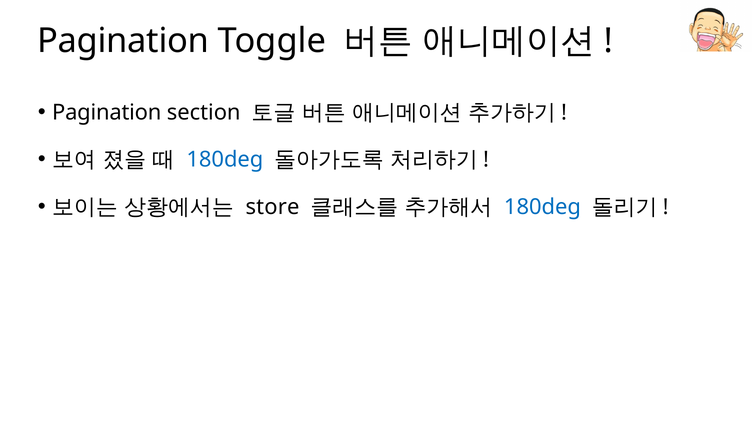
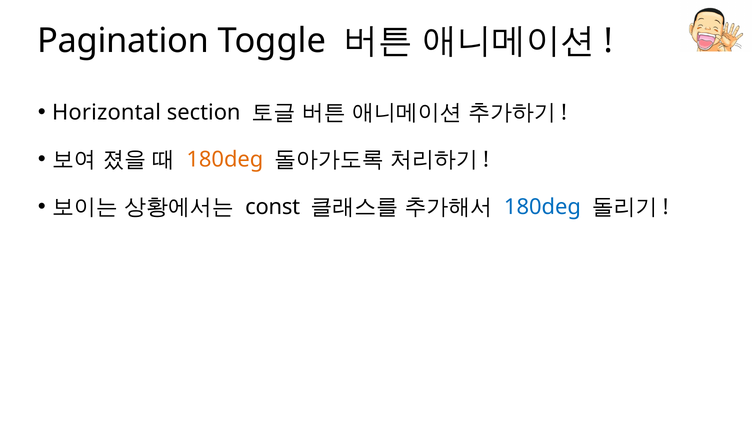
Pagination: Pagination -> Horizontal (107, 113)
180deg colour: blue -> orange (225, 160)
store: store -> const (273, 207)
